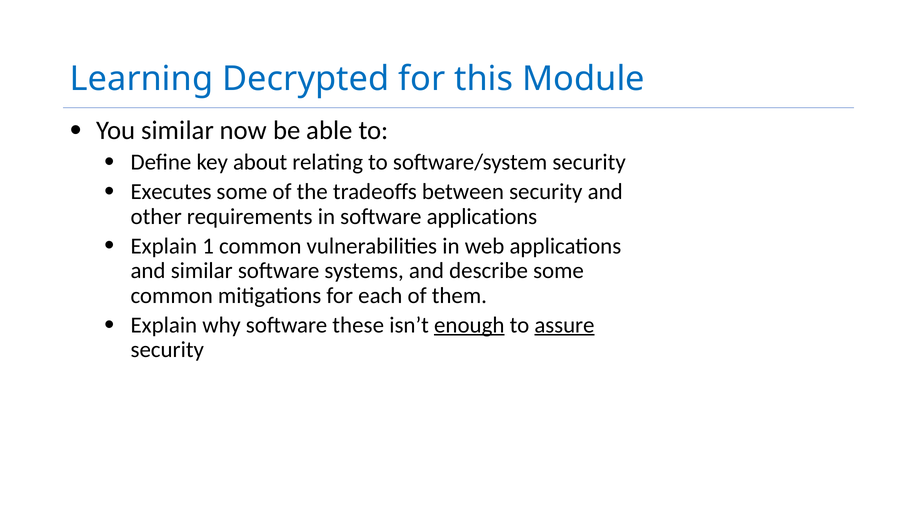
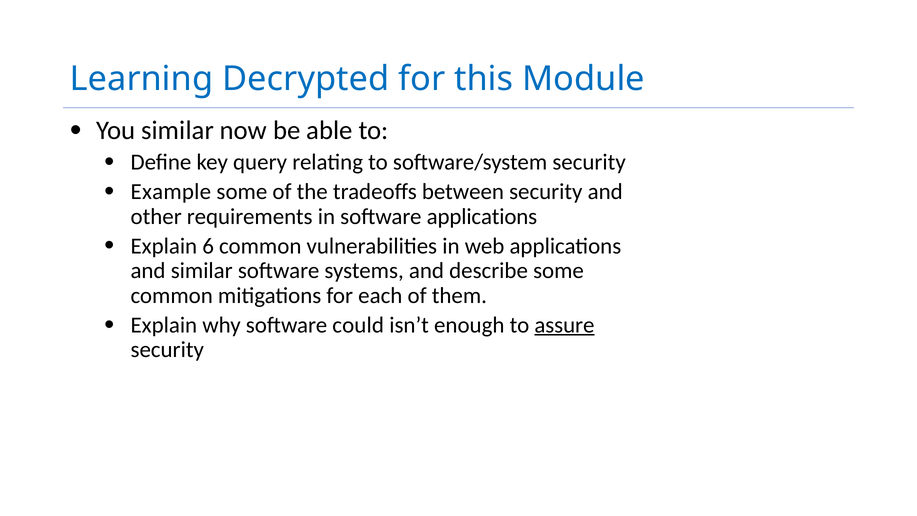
about: about -> query (260, 162)
Executes: Executes -> Example (171, 192)
1: 1 -> 6 (208, 246)
these: these -> could (358, 325)
enough underline: present -> none (469, 325)
